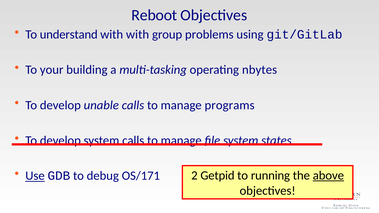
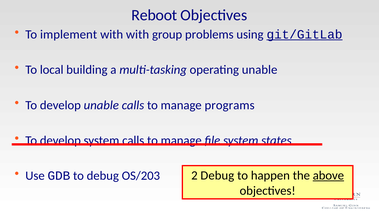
understand: understand -> implement (69, 34)
git/GitLab underline: none -> present (305, 34)
your: your -> local (52, 70)
operating nbytes: nbytes -> unable (260, 70)
Use underline: present -> none (35, 176)
OS/171: OS/171 -> OS/203 (141, 176)
2 Getpid: Getpid -> Debug (217, 176)
running: running -> happen (270, 176)
